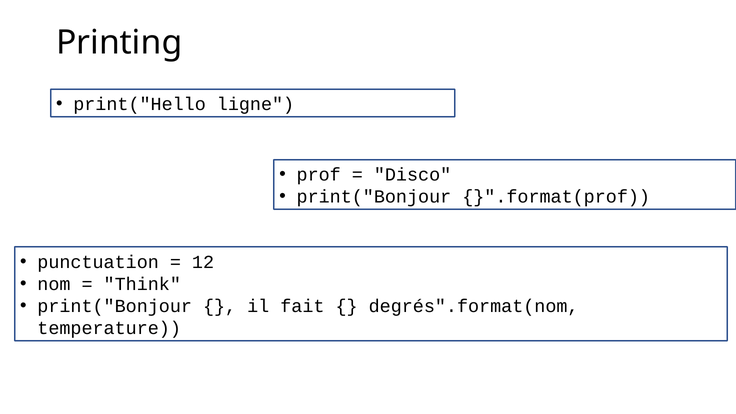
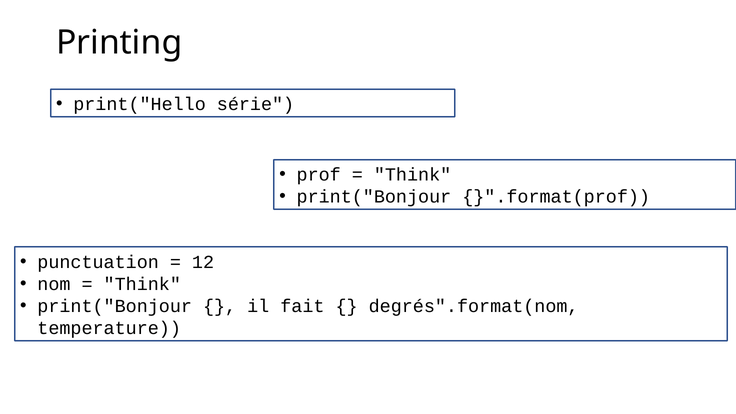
ligne: ligne -> série (256, 104)
Disco: Disco -> Think (413, 175)
